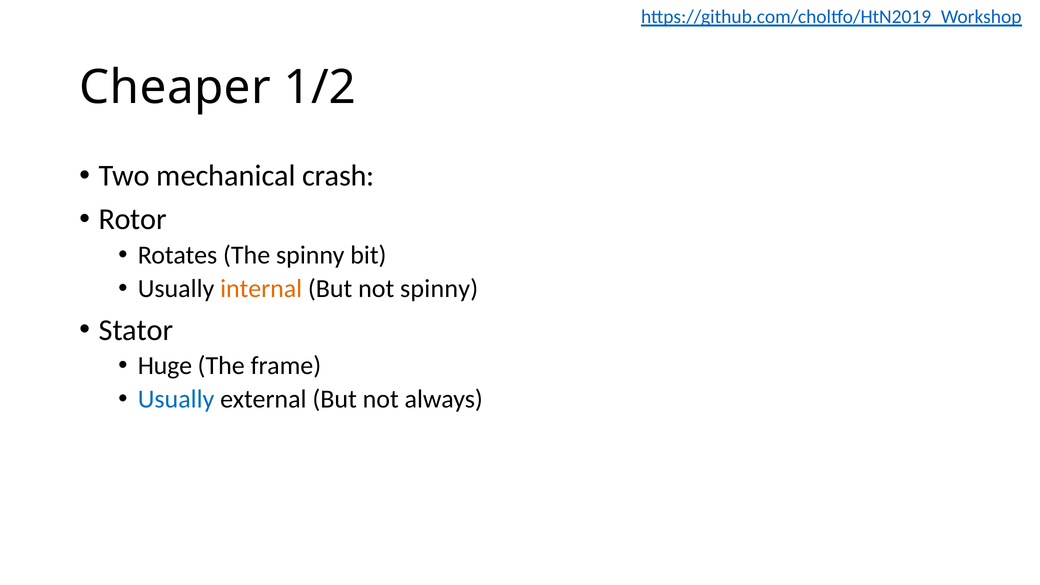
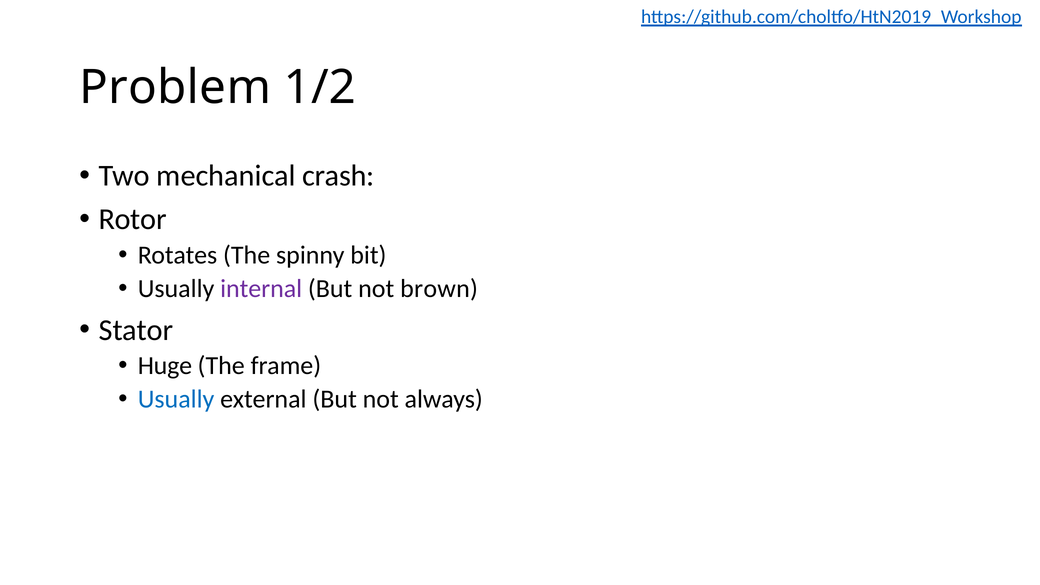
Cheaper: Cheaper -> Problem (175, 87)
internal colour: orange -> purple (261, 289)
not spinny: spinny -> brown (439, 289)
